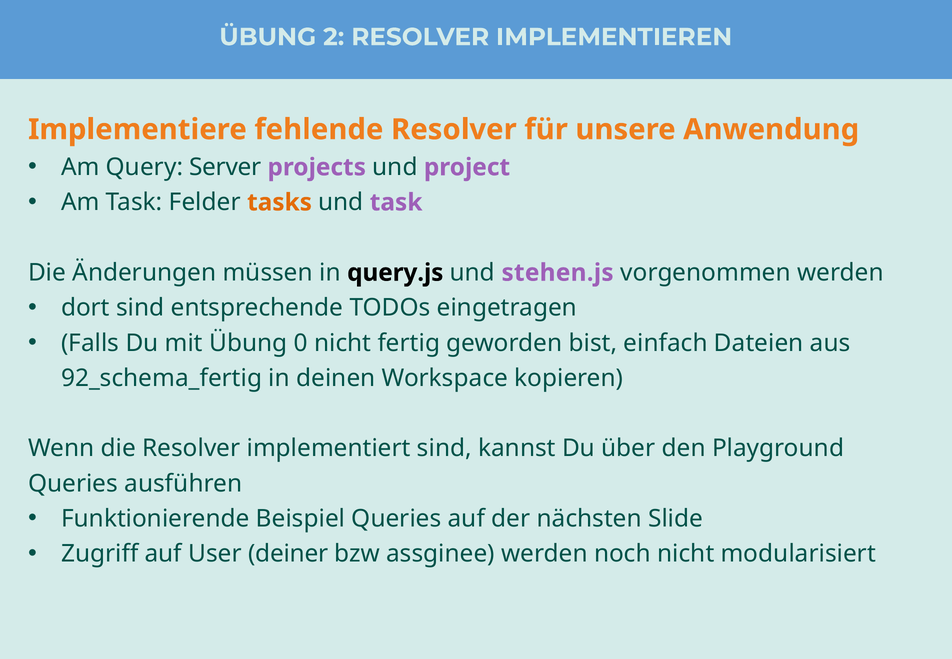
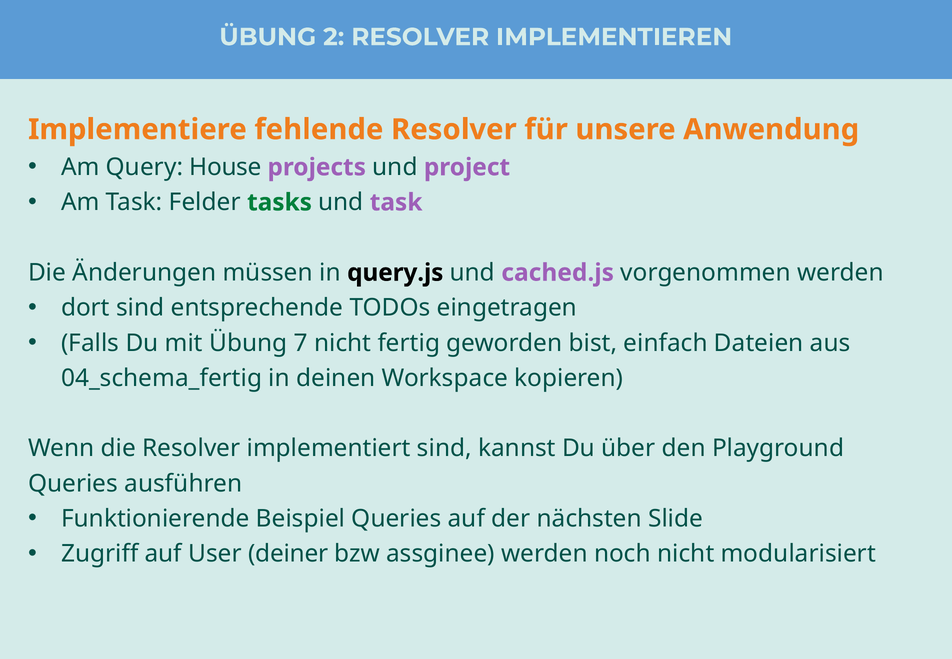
Server: Server -> House (225, 167)
tasks colour: orange -> green (280, 202)
stehen.js: stehen.js -> cached.js (558, 273)
0: 0 -> 7 (301, 343)
92_schema_fertig: 92_schema_fertig -> 04_schema_fertig (162, 378)
